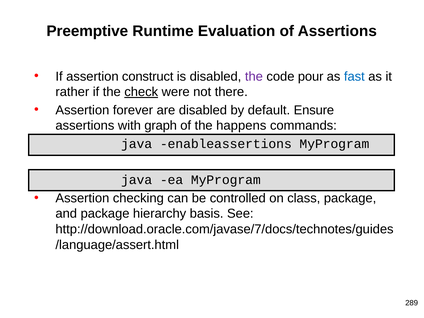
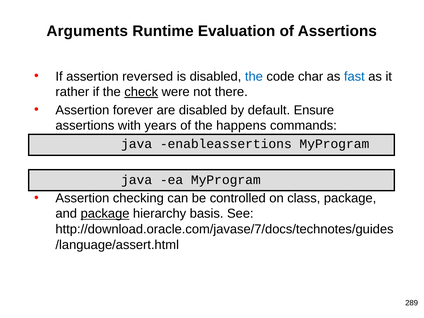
Preemptive: Preemptive -> Arguments (87, 31)
construct: construct -> reversed (148, 76)
the colour: purple -> blue (254, 76)
pour: pour -> char (311, 76)
graph: graph -> years (161, 126)
package underline: none -> present (105, 214)
